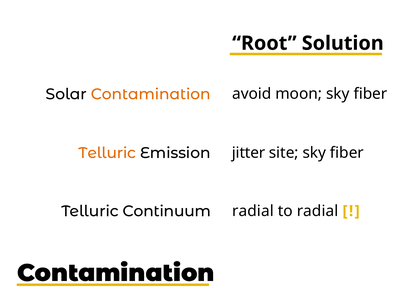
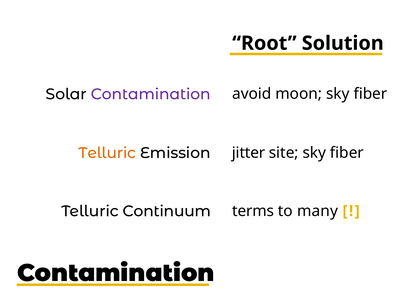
Contamination colour: orange -> purple (151, 94)
radial: radial -> terms (253, 211)
to radial: radial -> many (318, 211)
